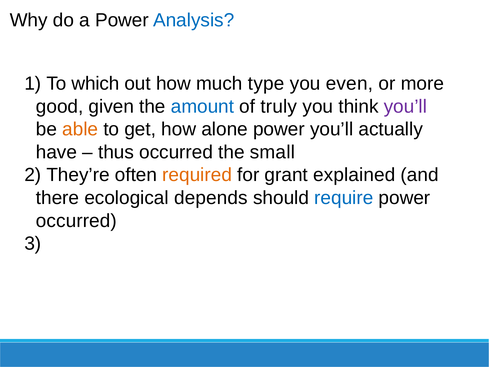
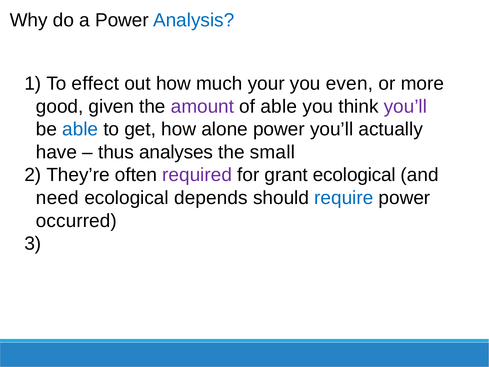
which: which -> effect (95, 84)
type: type -> your (266, 84)
amount colour: blue -> purple (202, 106)
of truly: truly -> able (279, 106)
able colour: orange -> blue (80, 129)
thus occurred: occurred -> analyses (176, 152)
required colour: orange -> purple (197, 175)
grant explained: explained -> ecological (354, 175)
there: there -> need (57, 198)
